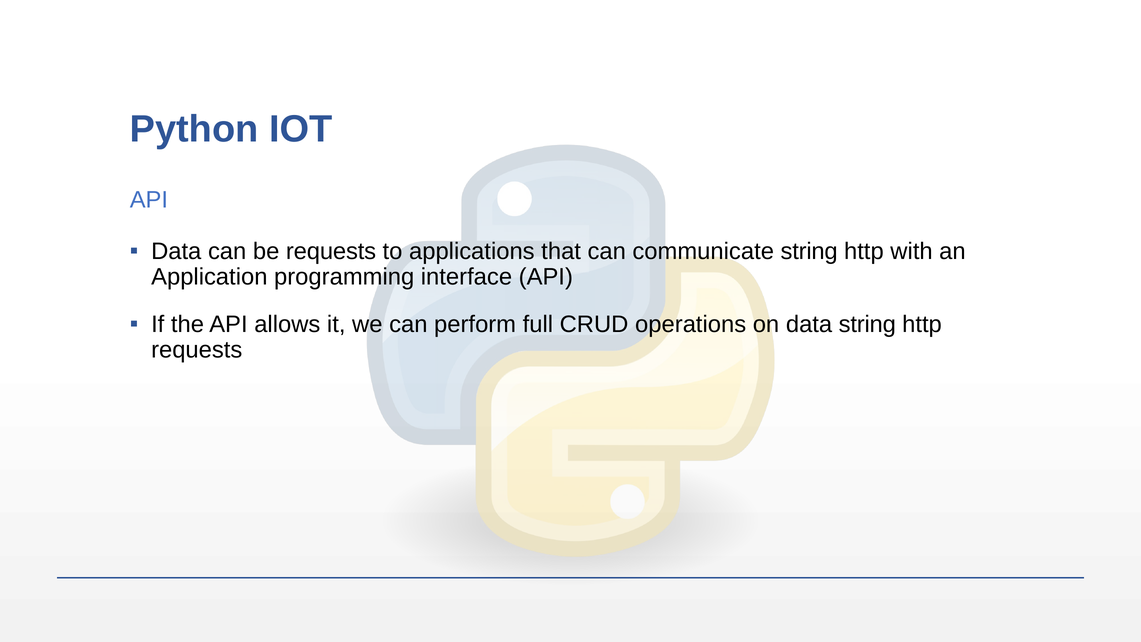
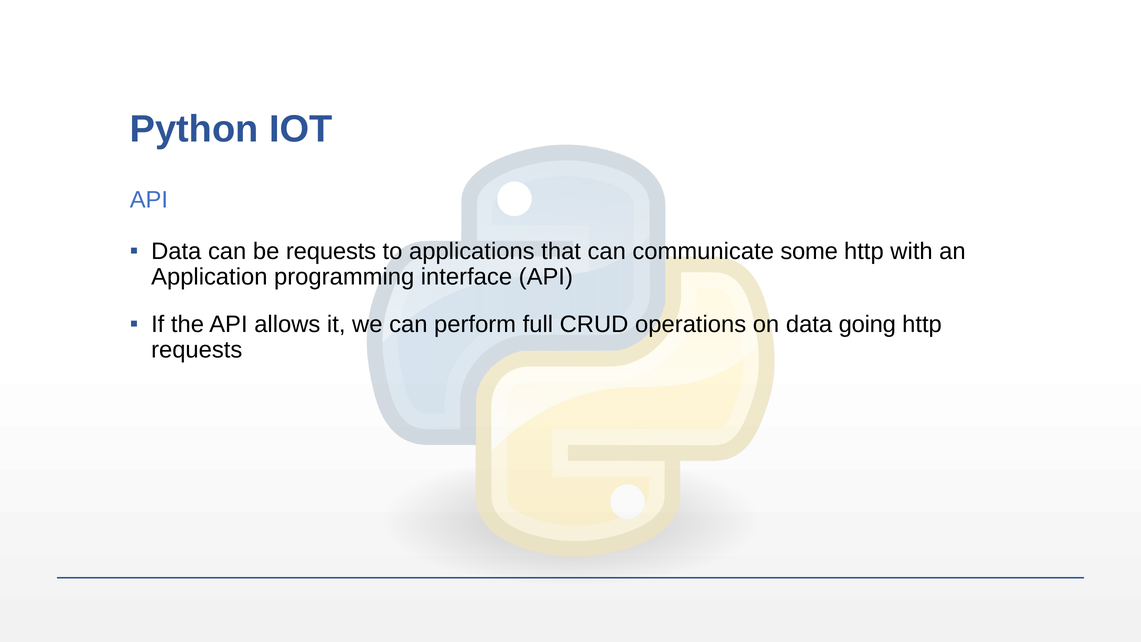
communicate string: string -> some (809, 251)
data string: string -> going (867, 324)
